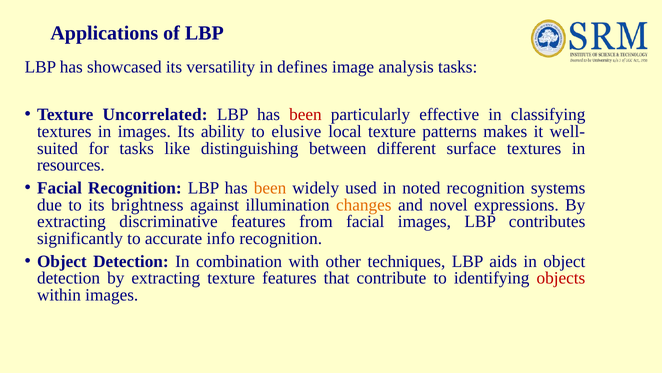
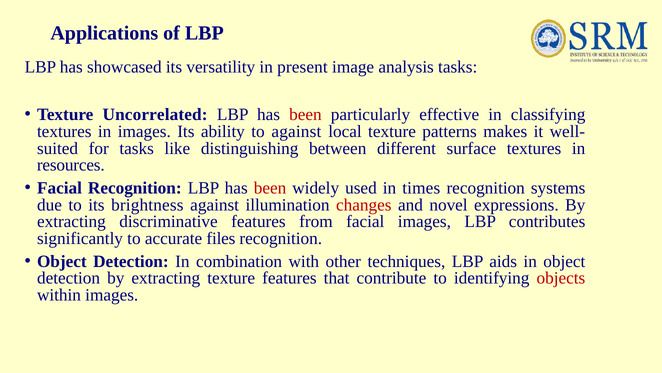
defines: defines -> present (302, 67)
to elusive: elusive -> against (296, 131)
been colour: orange -> red (270, 188)
noted: noted -> times (421, 188)
changes colour: orange -> red (364, 205)
info: info -> files (221, 238)
